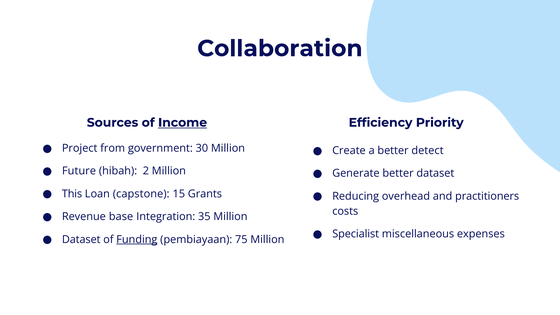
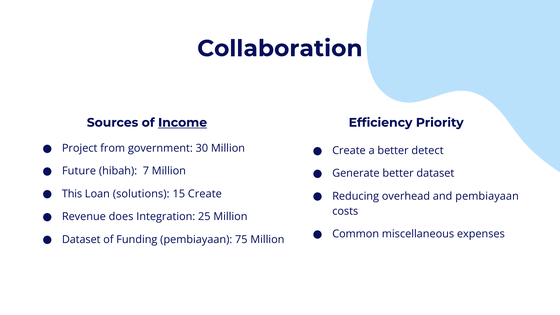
2: 2 -> 7 (146, 171)
capstone: capstone -> solutions (141, 194)
15 Grants: Grants -> Create (205, 194)
and practitioners: practitioners -> pembiayaan (487, 196)
base: base -> does (121, 217)
35: 35 -> 25 (204, 217)
Specialist: Specialist -> Common (356, 234)
Funding underline: present -> none (137, 239)
